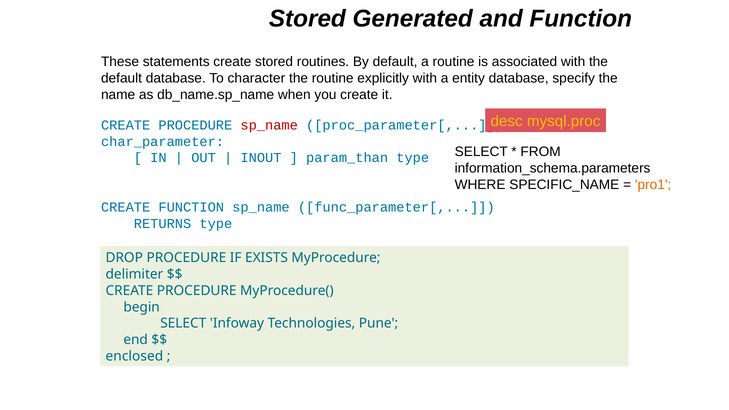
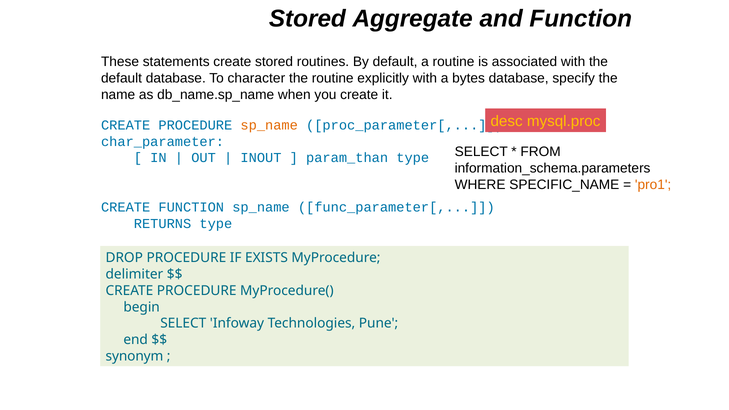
Generated: Generated -> Aggregate (413, 19)
entity: entity -> bytes (469, 78)
sp_name colour: red -> orange (269, 125)
enclosed: enclosed -> synonym (134, 356)
